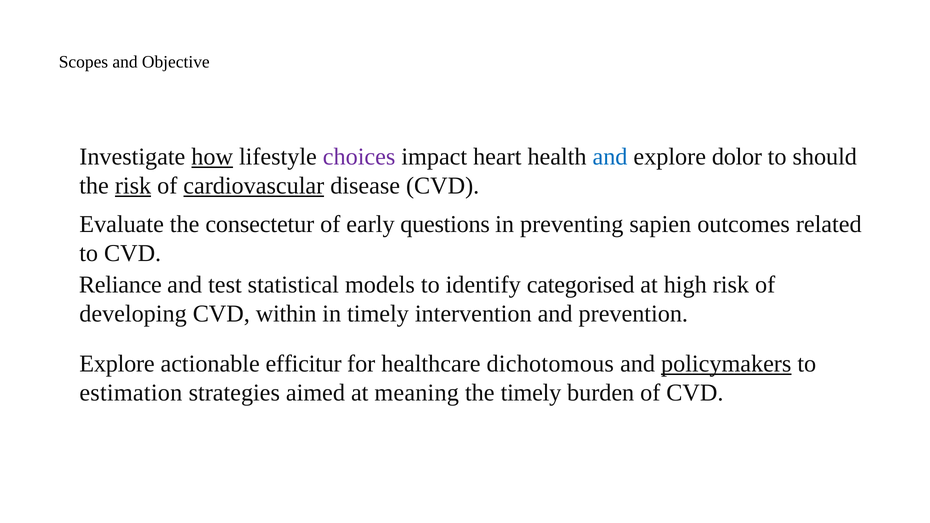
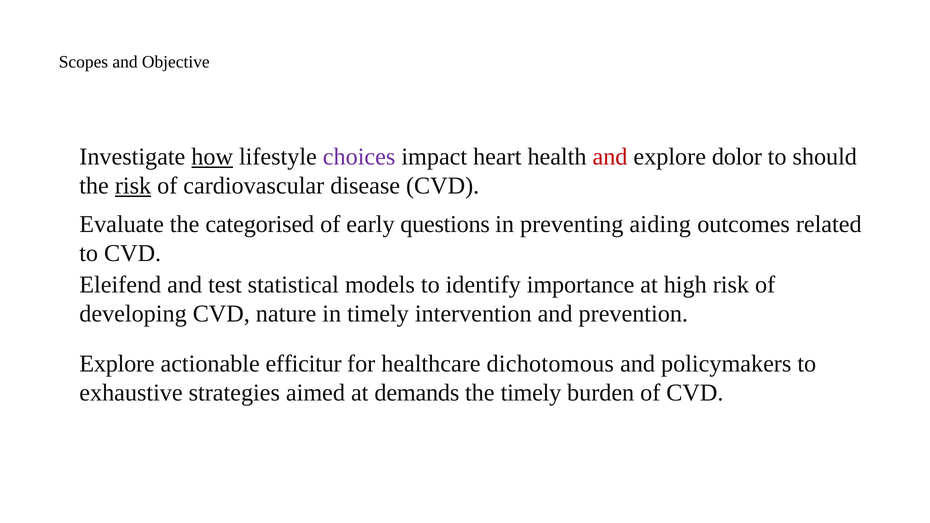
and colour: blue -> red (610, 157)
cardiovascular underline: present -> none (254, 186)
consectetur: consectetur -> categorised (260, 224)
sapien: sapien -> aiding (660, 224)
Reliance: Reliance -> Eleifend (120, 285)
categorised: categorised -> importance (581, 285)
within: within -> nature (286, 314)
policymakers underline: present -> none (726, 364)
estimation: estimation -> exhaustive (131, 393)
meaning: meaning -> demands (417, 393)
